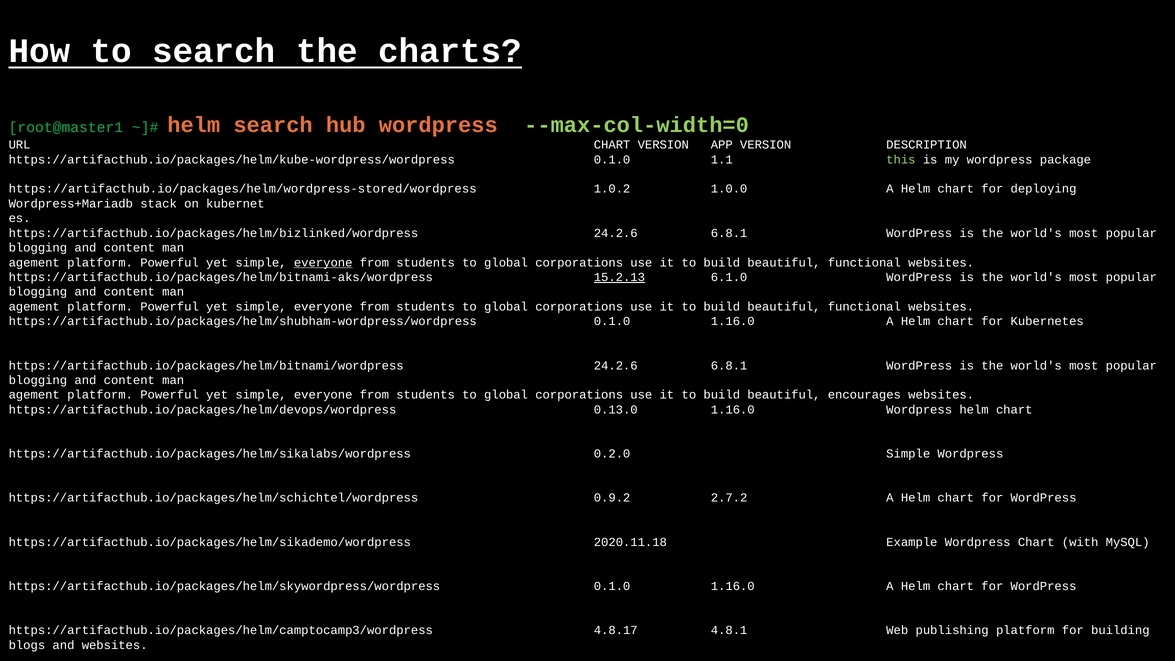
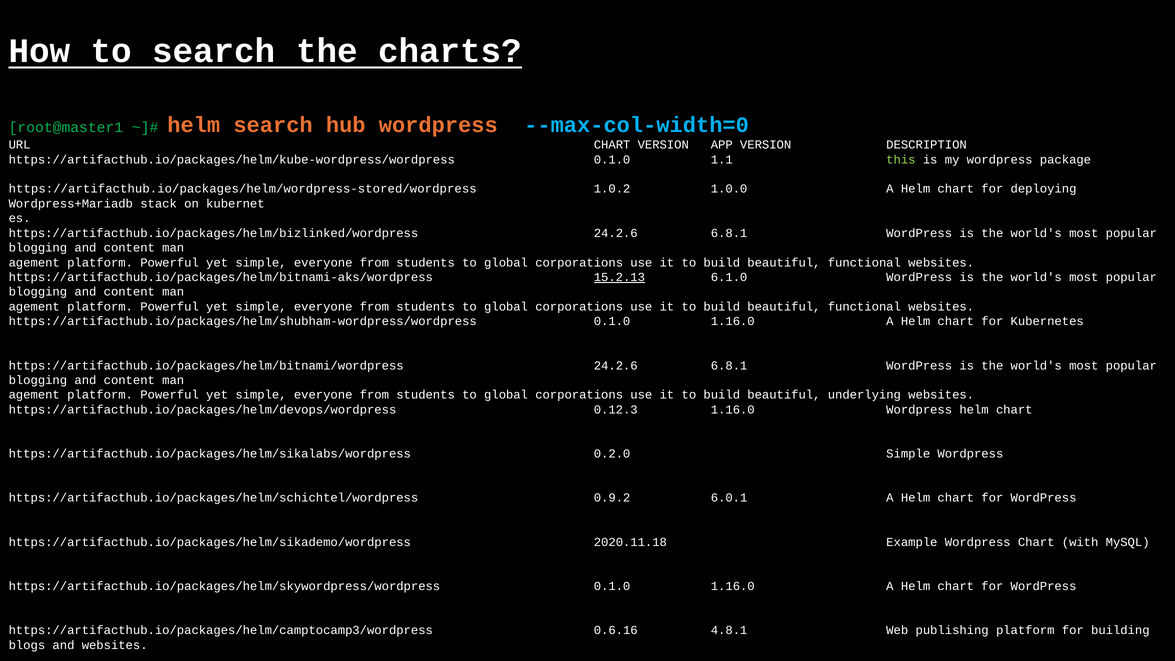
--max-col-width=0 colour: light green -> light blue (637, 125)
everyone underline: present -> none (323, 262)
encourages: encourages -> underlying (864, 395)
0.13.0: 0.13.0 -> 0.12.3 (616, 410)
2.7.2: 2.7.2 -> 6.0.1 (729, 498)
4.8.17: 4.8.17 -> 0.6.16 (616, 630)
